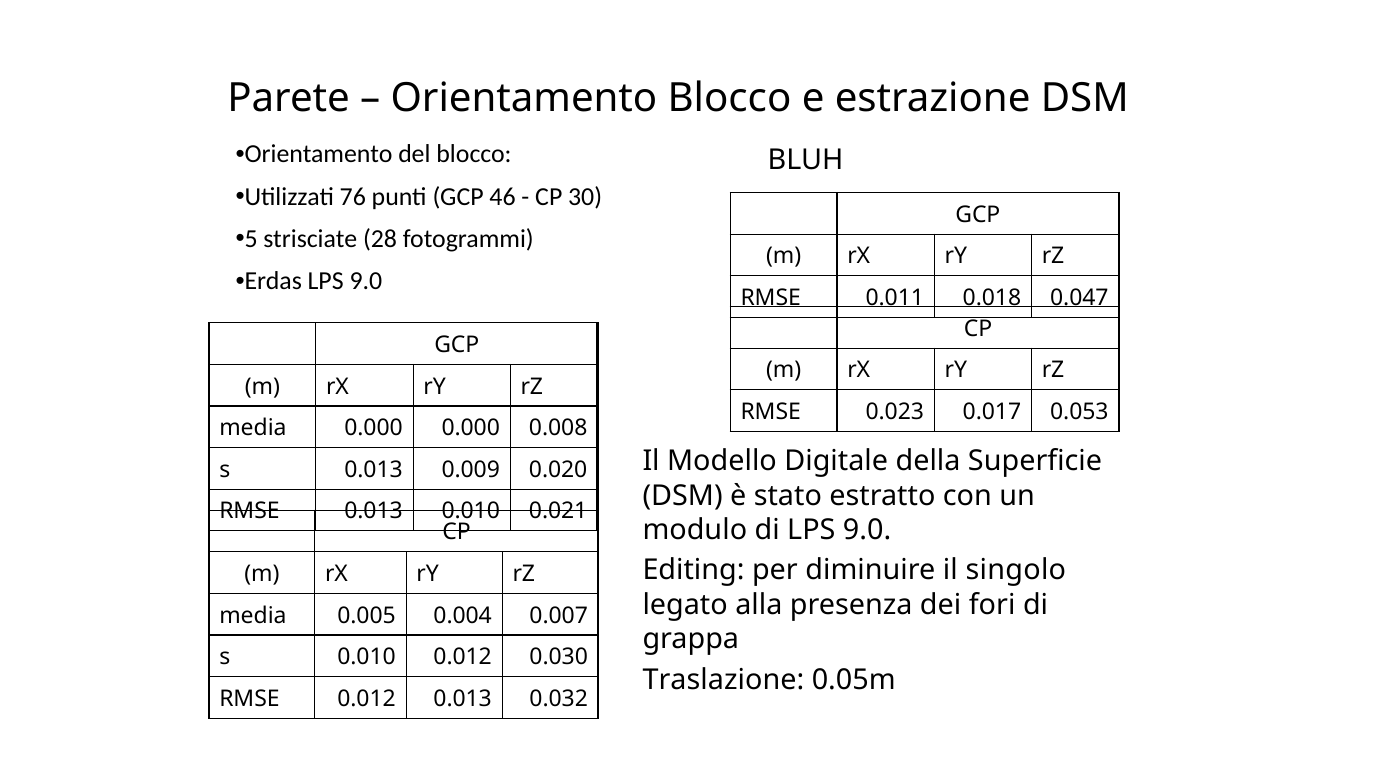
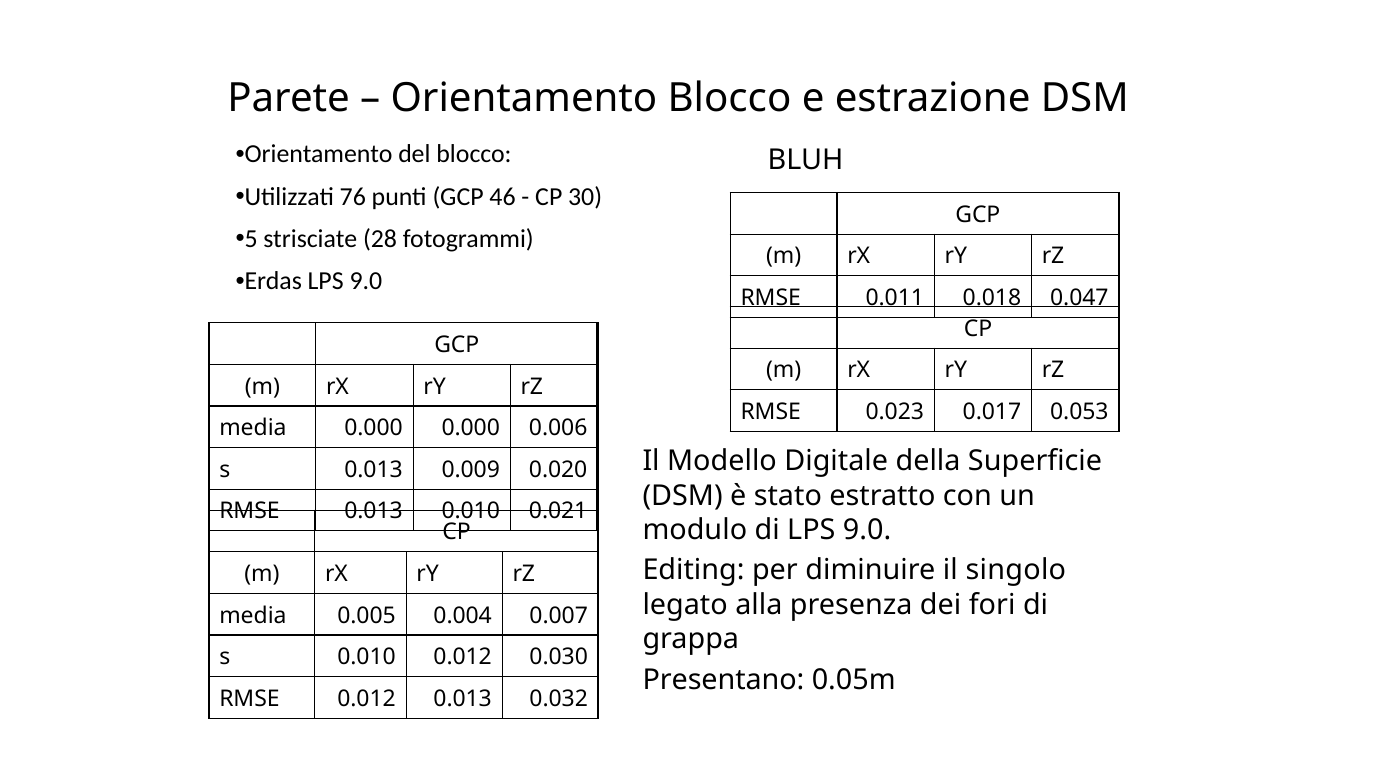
0.008: 0.008 -> 0.006 (558, 428)
Traslazione: Traslazione -> Presentano (723, 679)
